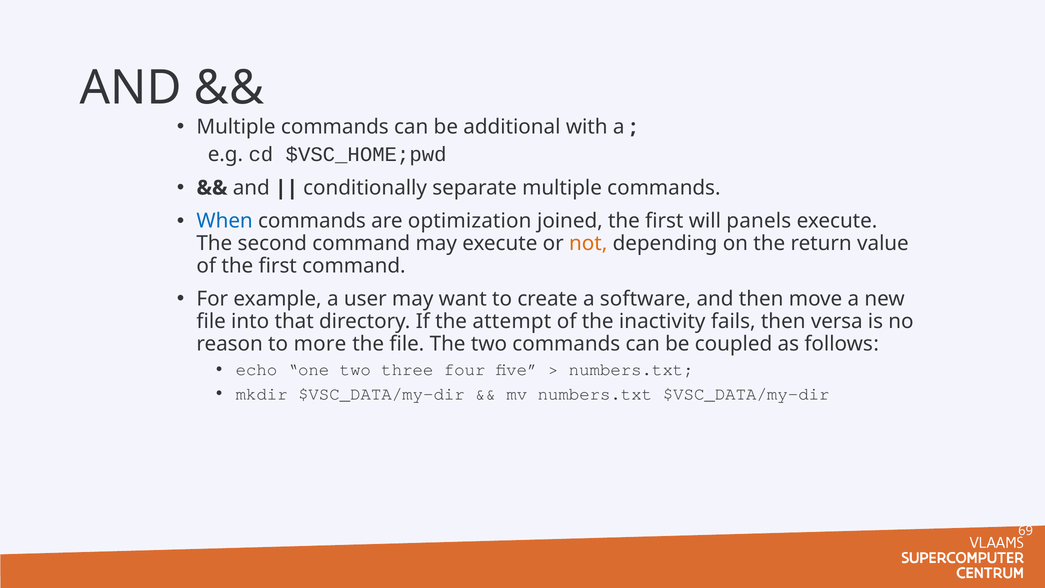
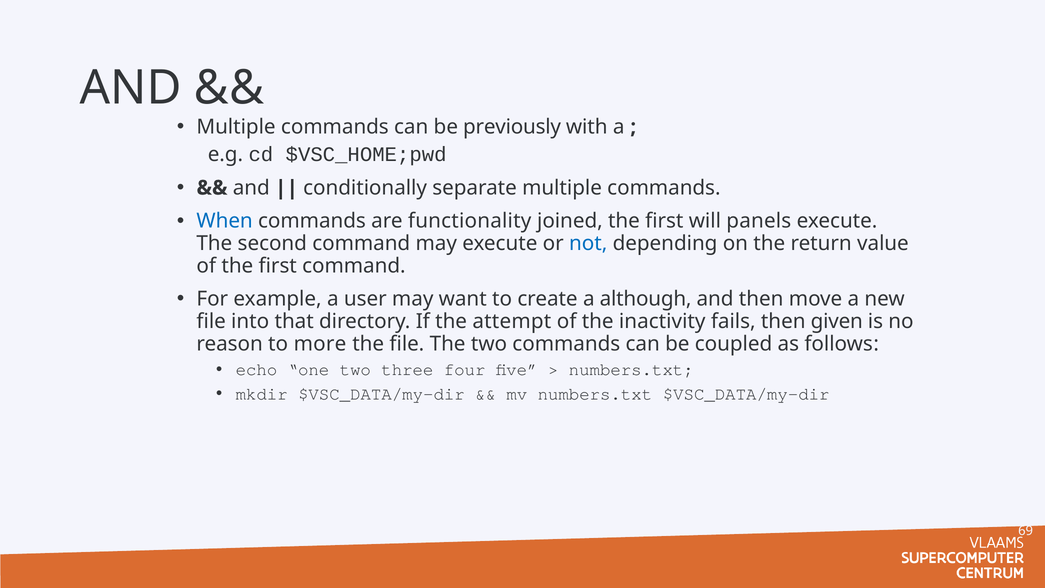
additional: additional -> previously (512, 127)
optimization: optimization -> functionality (470, 221)
not colour: orange -> blue (588, 243)
software: software -> although (646, 299)
versa: versa -> given (837, 321)
